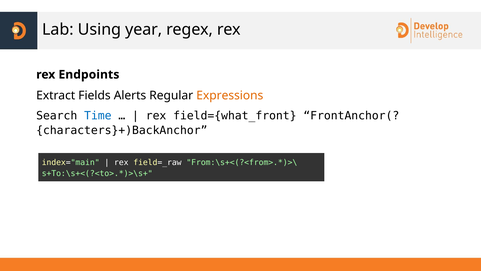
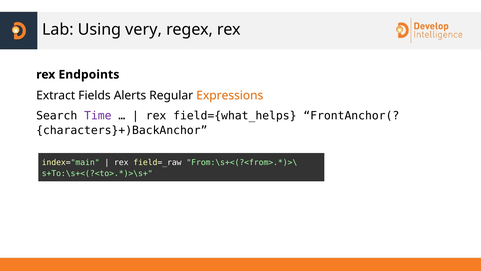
year: year -> very (144, 30)
Time colour: blue -> purple (98, 116)
field={what_front: field={what_front -> field={what_helps (235, 116)
